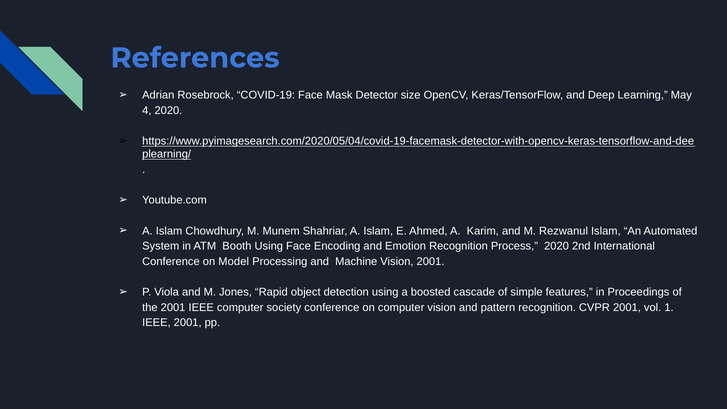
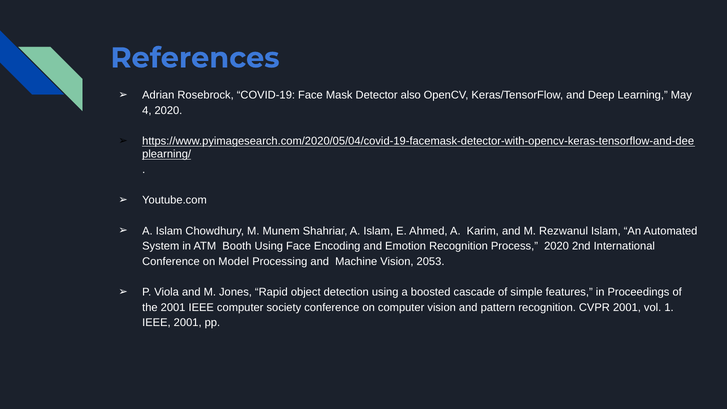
size: size -> also (411, 95)
Vision 2001: 2001 -> 2053 (431, 261)
